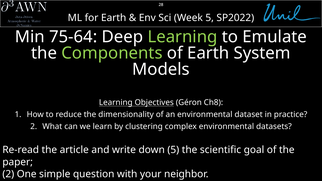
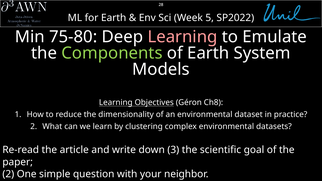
75-64: 75-64 -> 75-80 (73, 37)
Learning colour: light green -> pink (182, 37)
down 5: 5 -> 3 (173, 150)
